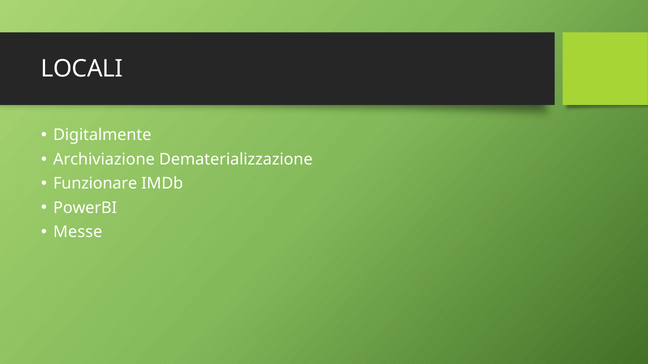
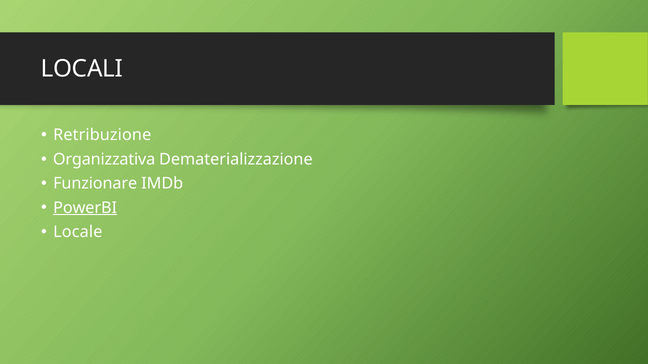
Digitalmente: Digitalmente -> Retribuzione (102, 135)
Archiviazione: Archiviazione -> Organizzativa (104, 160)
PowerBI underline: none -> present (85, 208)
Messe: Messe -> Locale (78, 232)
